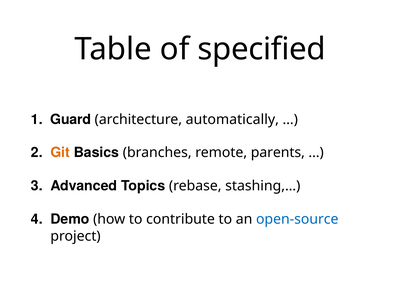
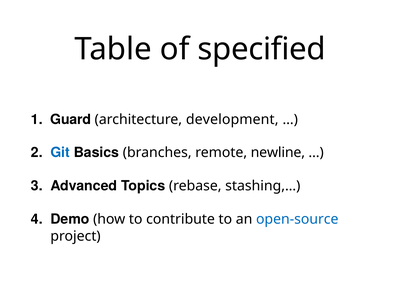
automatically: automatically -> development (232, 119)
Git colour: orange -> blue (60, 153)
parents: parents -> newline (278, 153)
